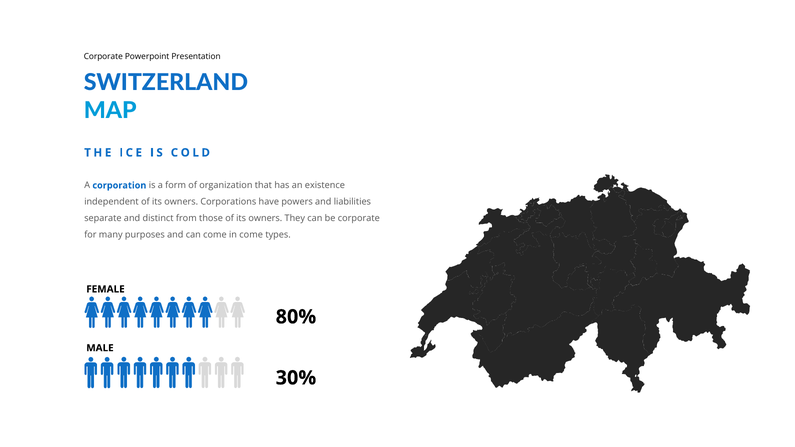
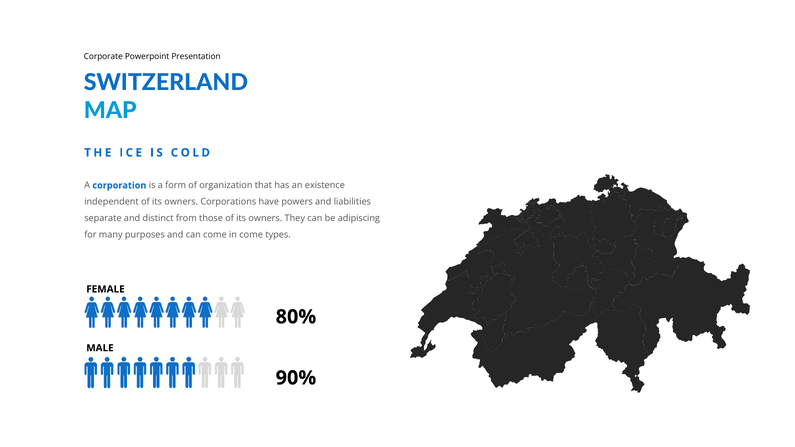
be corporate: corporate -> adipiscing (359, 218)
30%: 30% -> 90% (296, 378)
